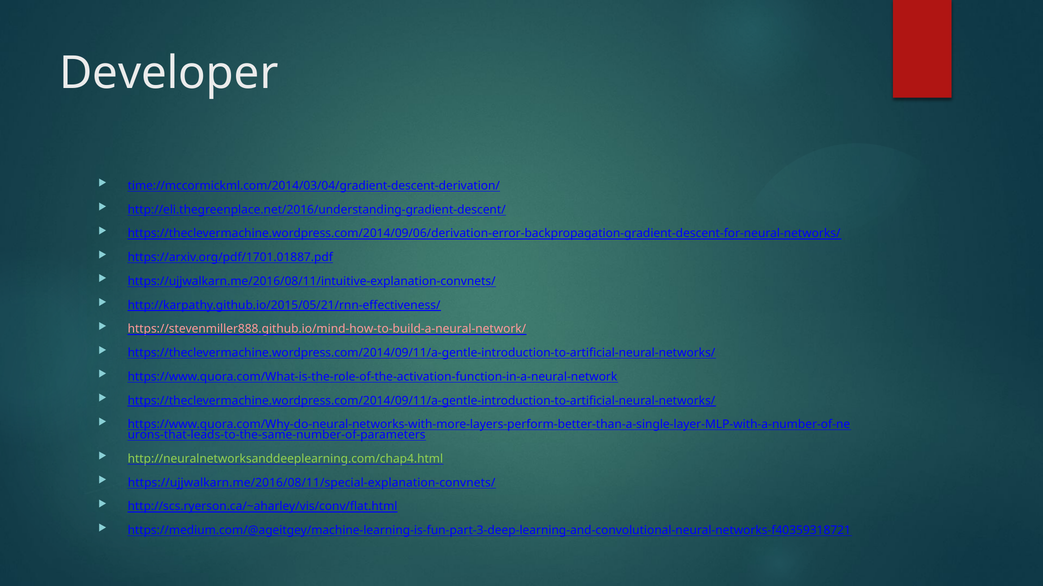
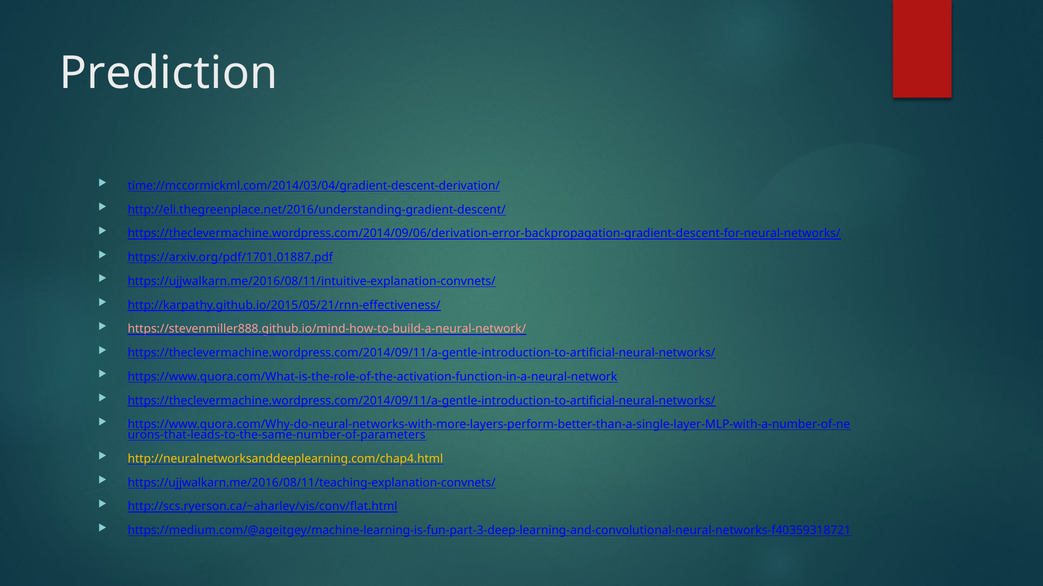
Developer: Developer -> Prediction (169, 73)
http://neuralnetworksanddeeplearning.com/chap4.html colour: light green -> yellow (285, 459)
https://ujjwalkarn.me/2016/08/11/special-explanation-convnets/: https://ujjwalkarn.me/2016/08/11/special-explanation-convnets/ -> https://ujjwalkarn.me/2016/08/11/teaching-explanation-convnets/ (312, 483)
